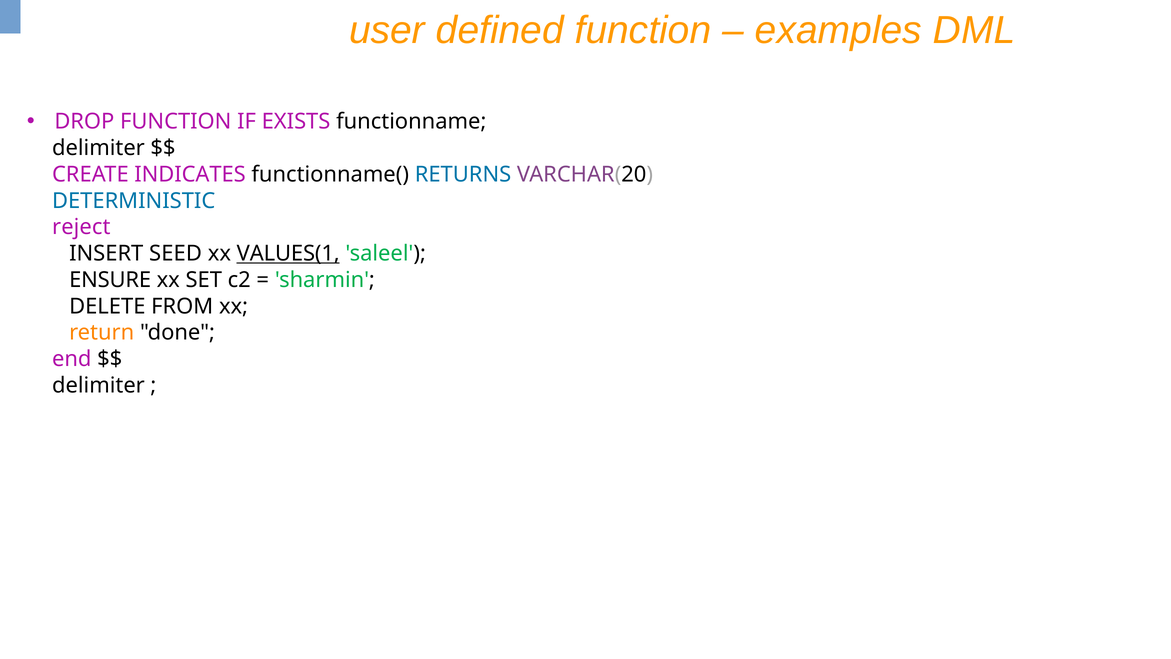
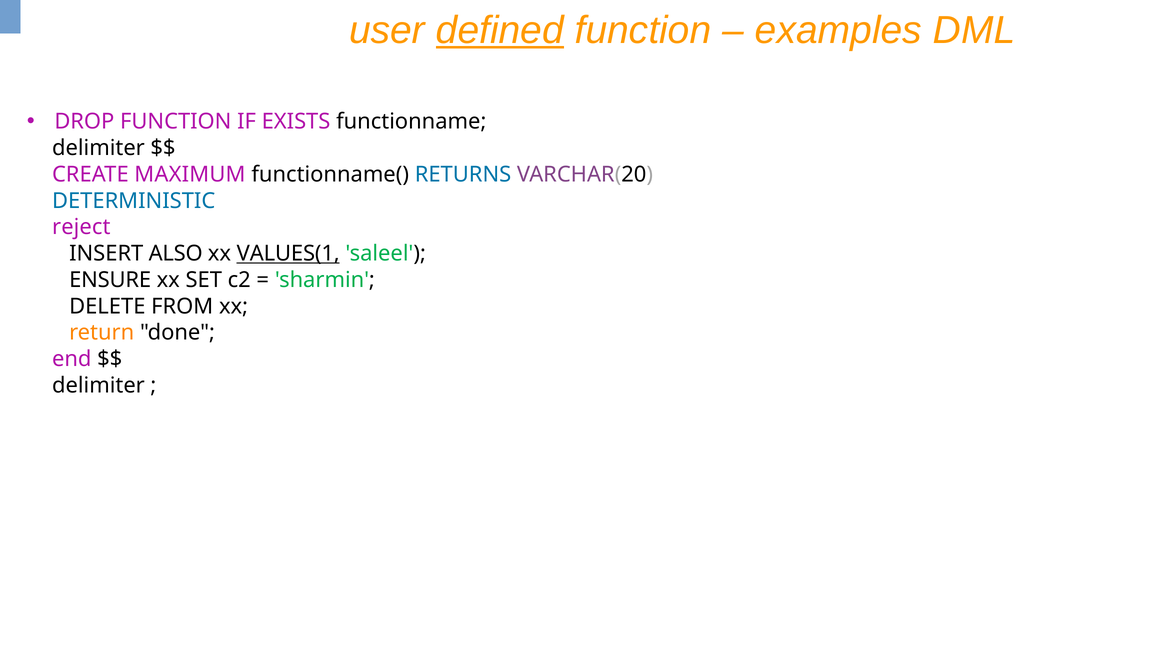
defined underline: none -> present (500, 30)
INDICATES: INDICATES -> MAXIMUM (190, 174)
SEED: SEED -> ALSO (176, 253)
